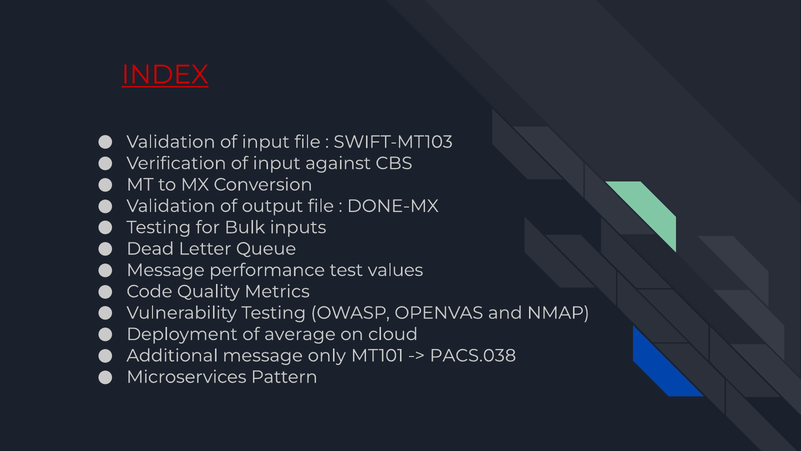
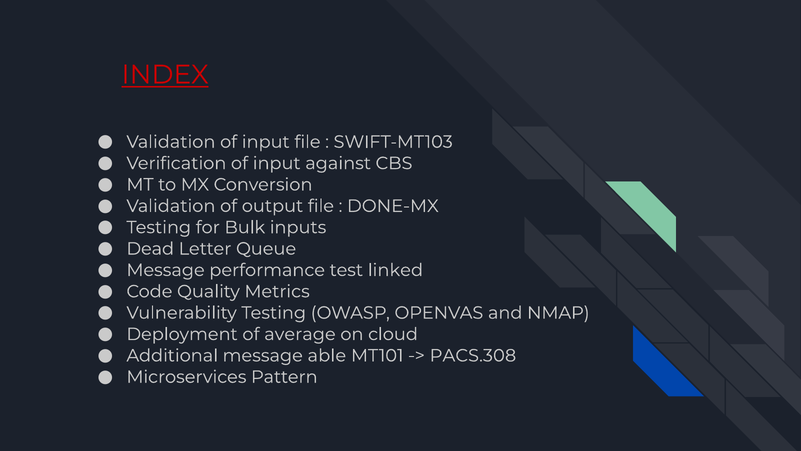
values: values -> linked (395, 270)
only: only -> able (327, 355)
PACS.038: PACS.038 -> PACS.308 (473, 355)
